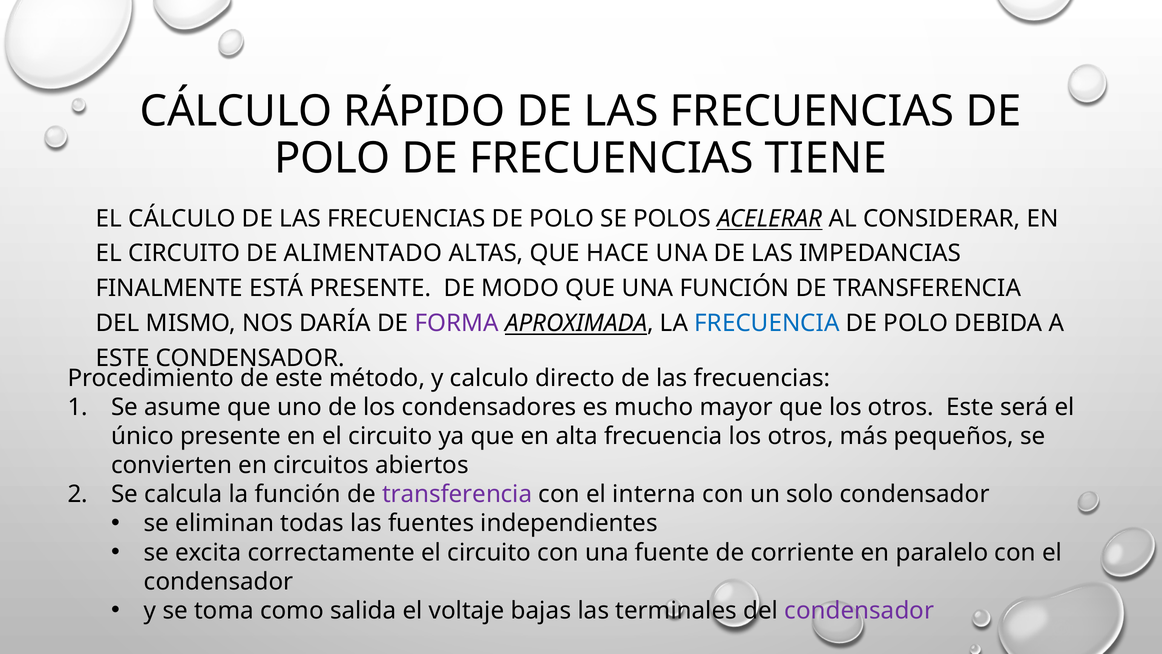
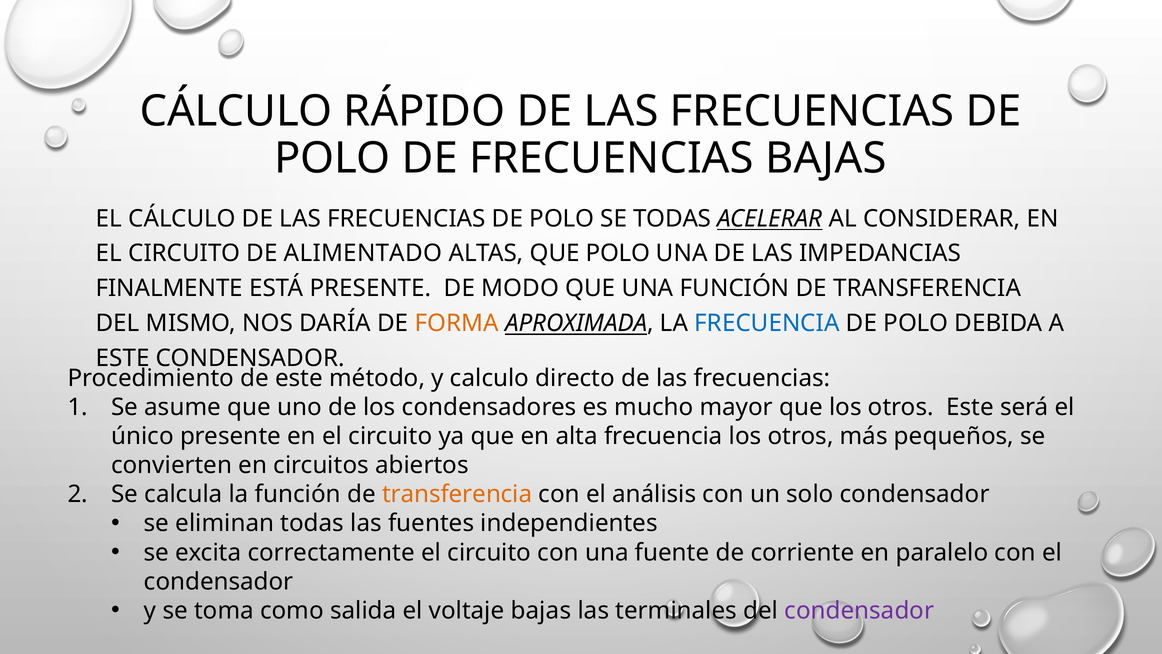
FRECUENCIAS TIENE: TIENE -> BAJAS (826, 158)
SE POLOS: POLOS -> TODAS (672, 218)
QUE HACE: HACE -> POLO (618, 253)
FORMA colour: purple -> orange (457, 323)
transferencia colour: purple -> orange (457, 494)
interna: interna -> análisis (654, 494)
